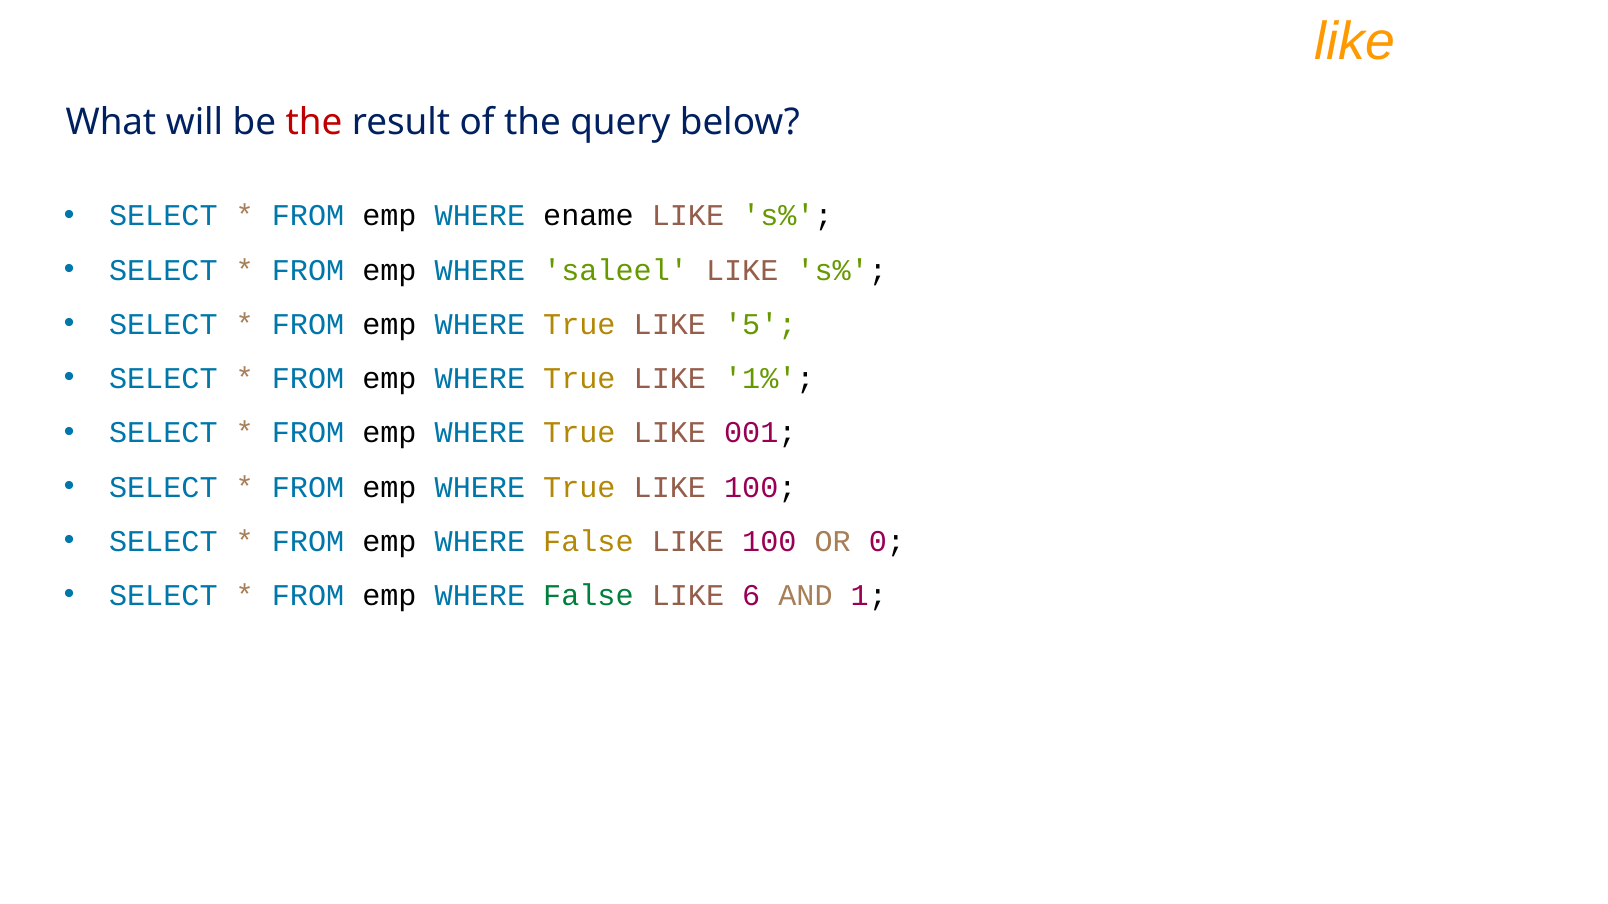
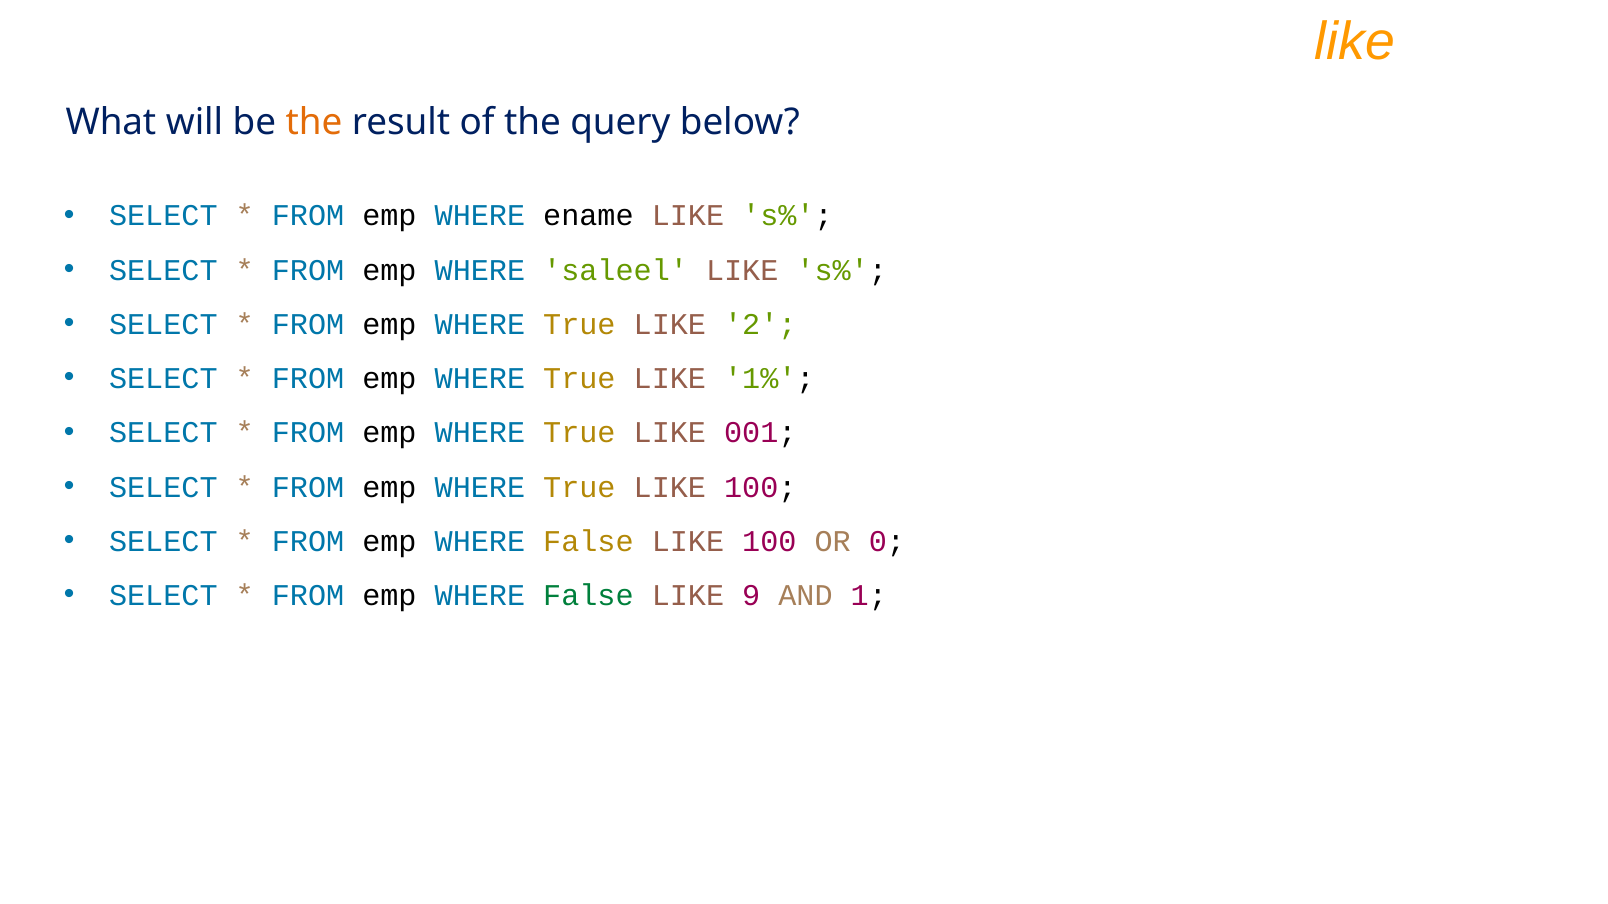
the colour: red -> orange (314, 122)
5: 5 -> 2 (760, 325)
6: 6 -> 9 (751, 596)
